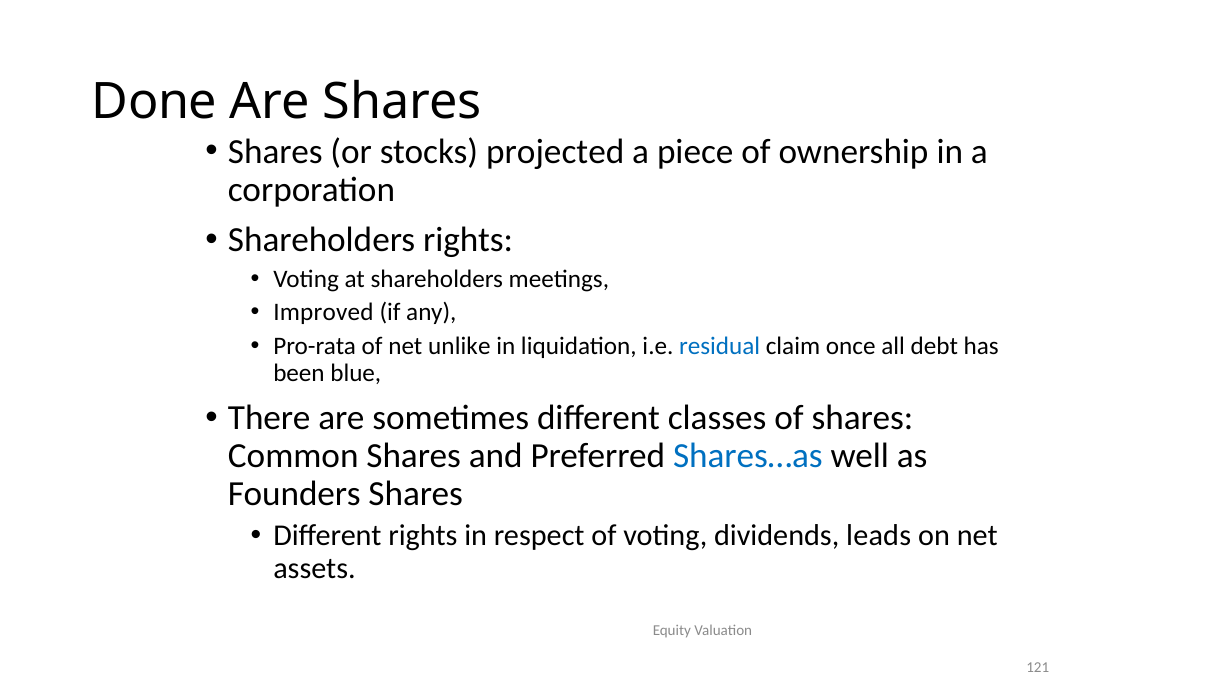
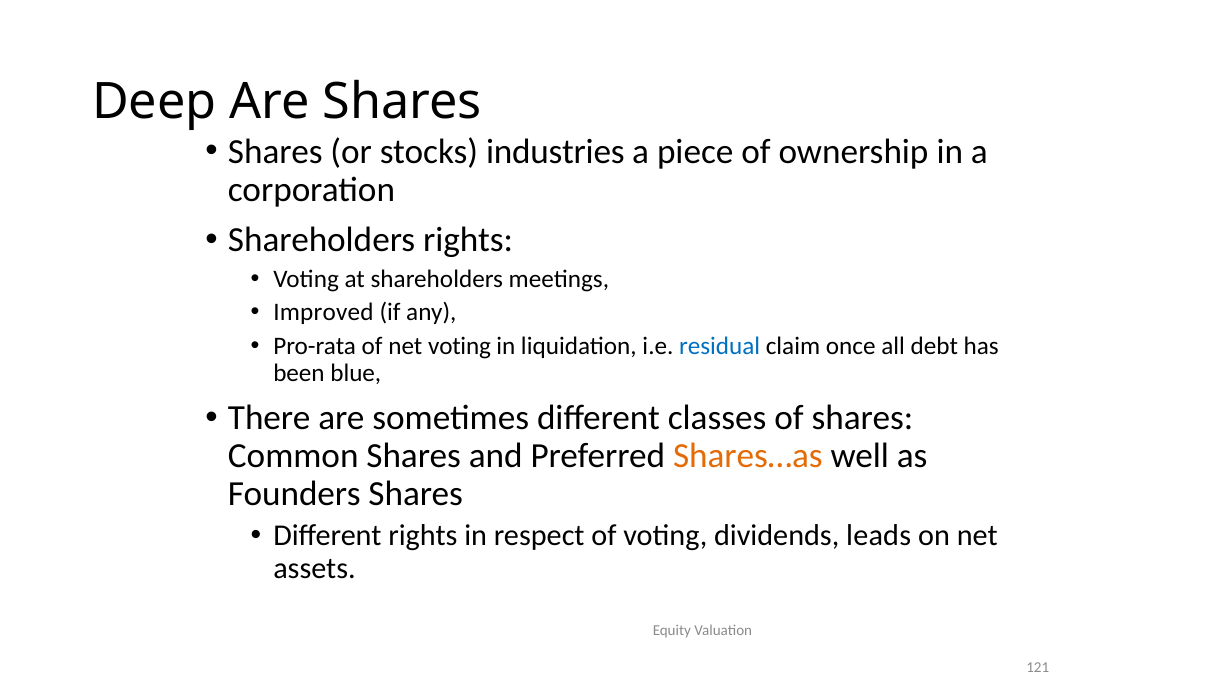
Done: Done -> Deep (154, 101)
projected: projected -> industries (555, 152)
net unlike: unlike -> voting (459, 346)
Shares…as colour: blue -> orange (748, 456)
